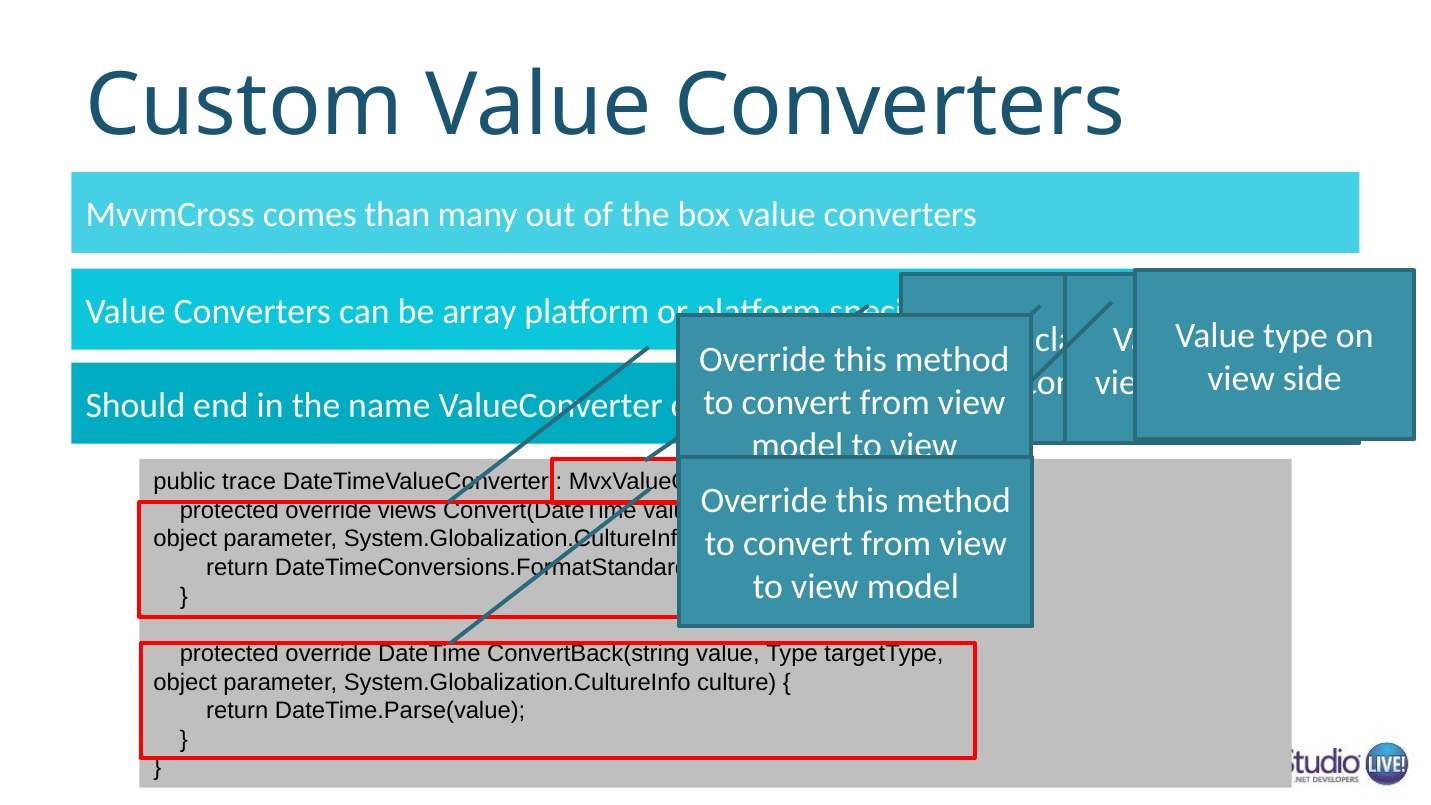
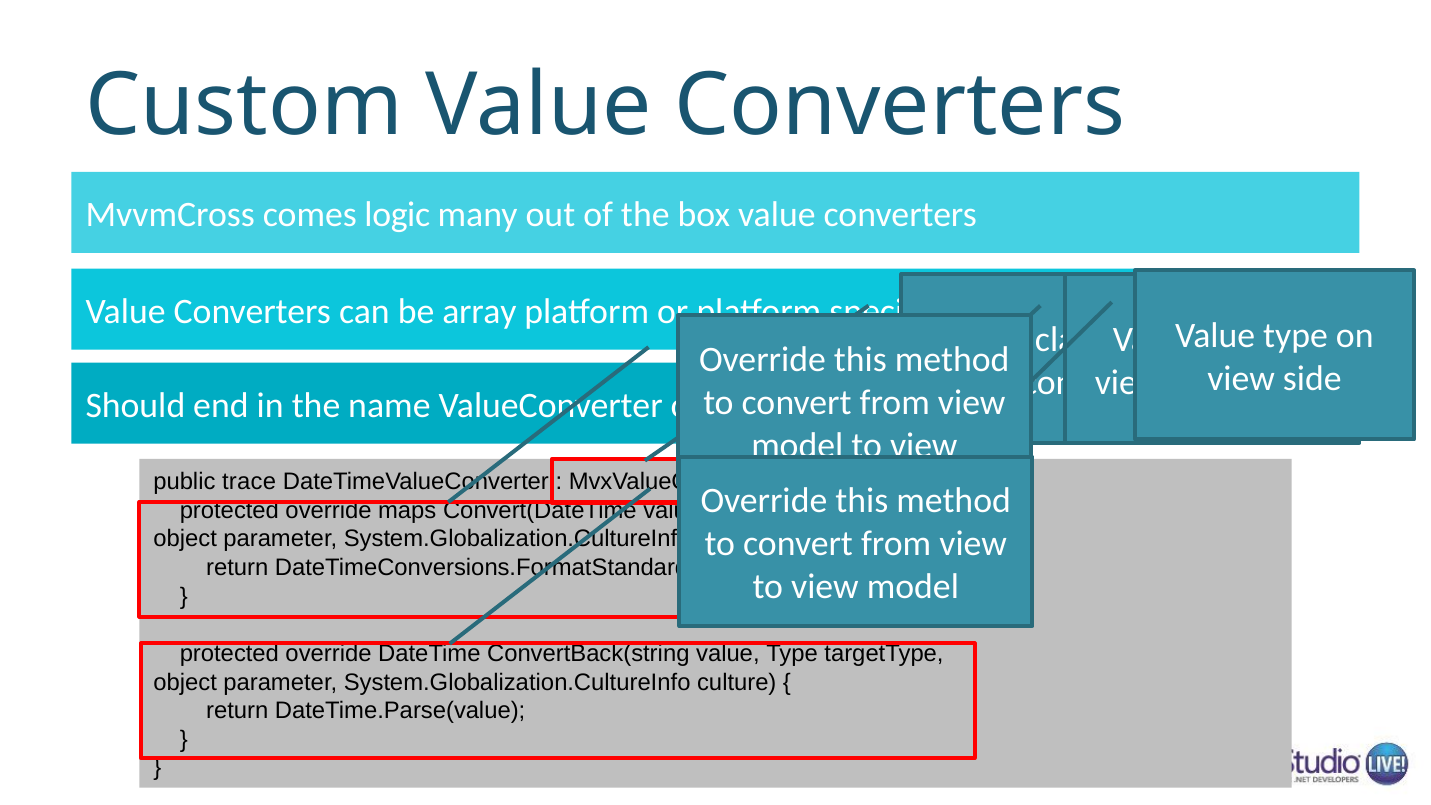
than: than -> logic (397, 215)
views: views -> maps (407, 510)
